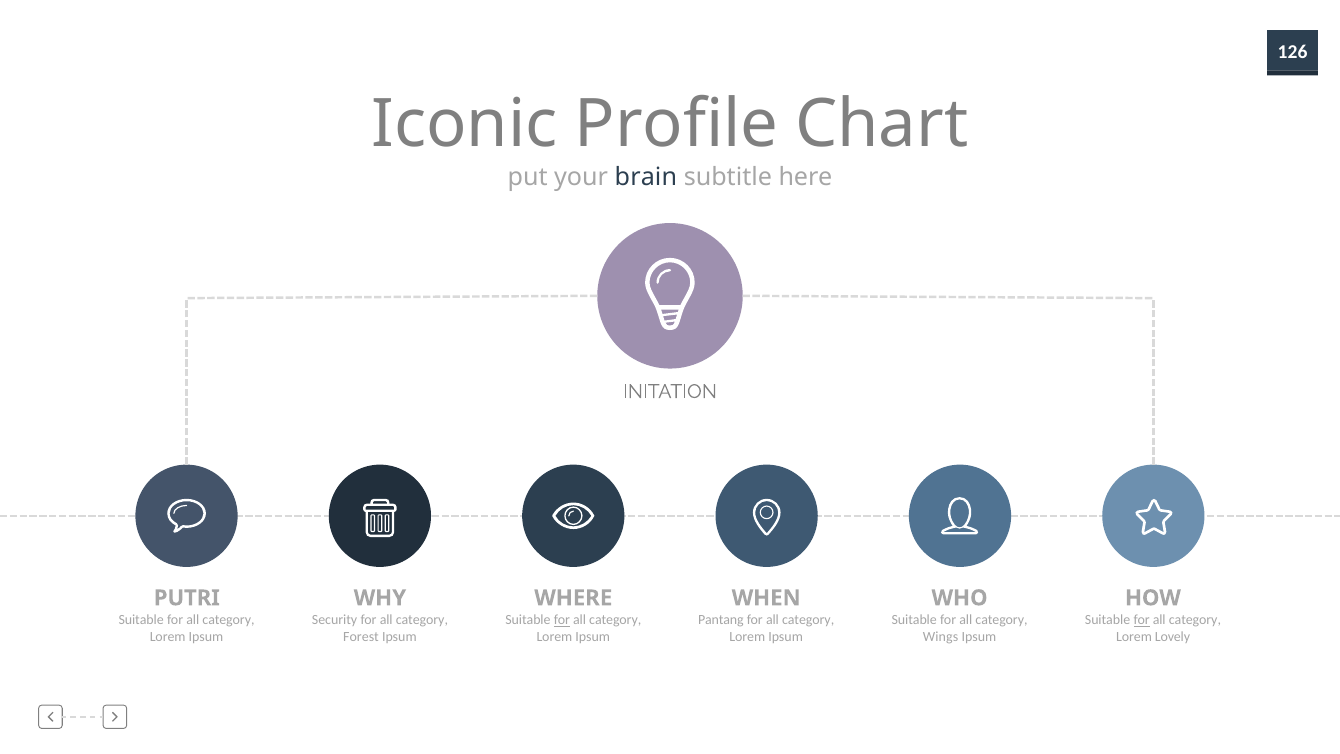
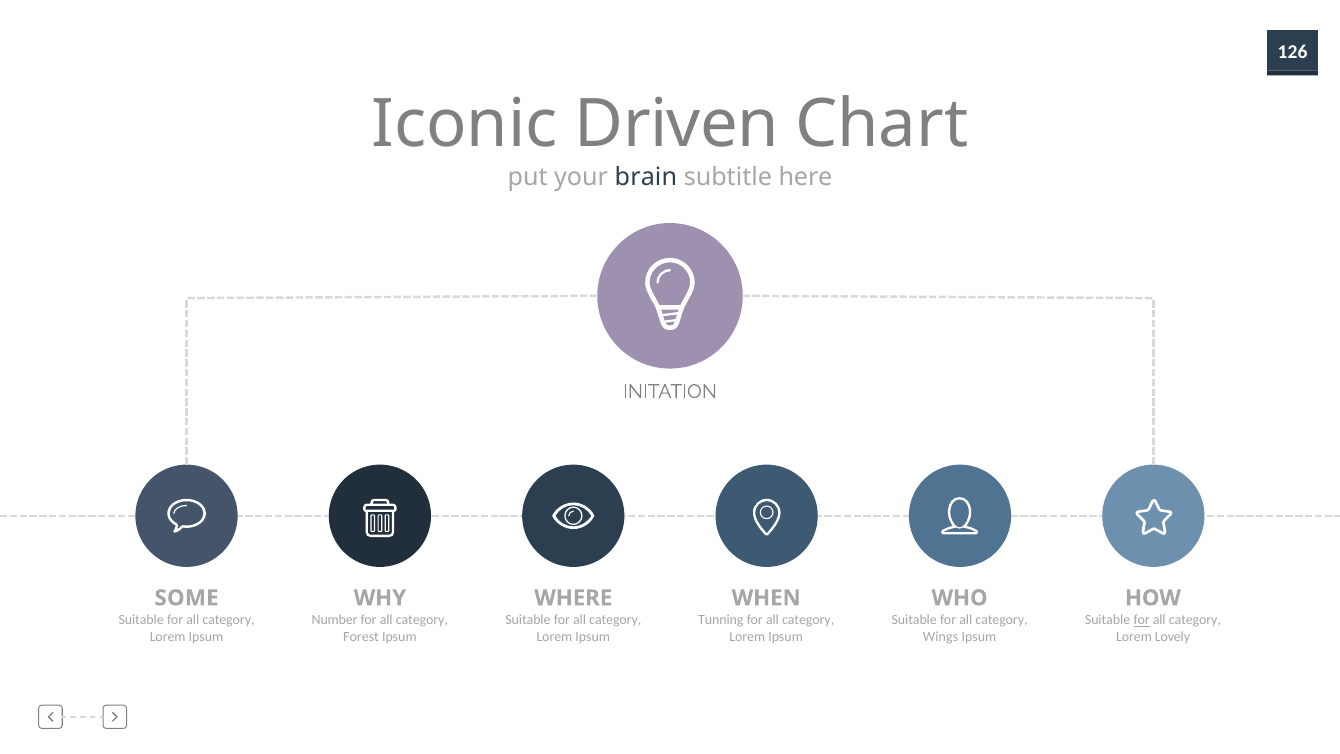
Profile: Profile -> Driven (677, 125)
PUTRI: PUTRI -> SOME (187, 598)
Security: Security -> Number (335, 620)
for underline: present -> none (562, 620)
Pantang: Pantang -> Tunning (721, 620)
